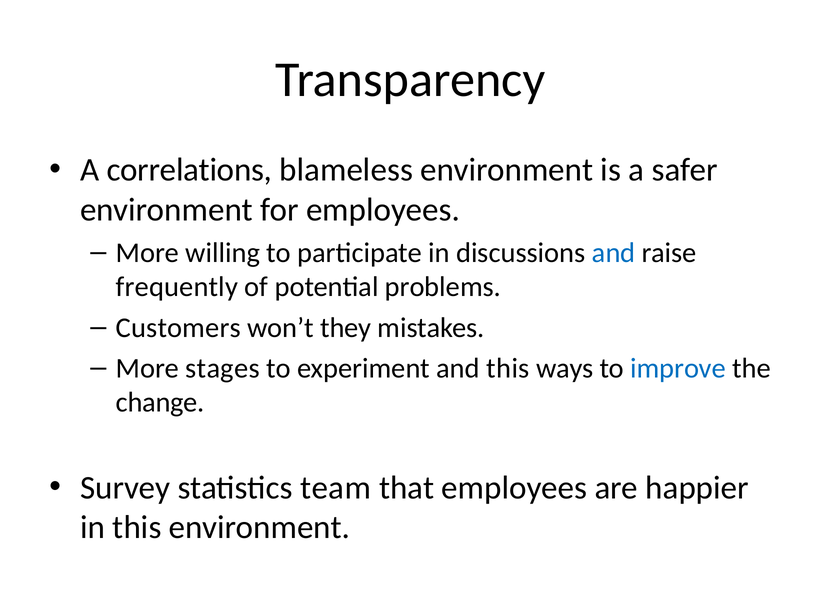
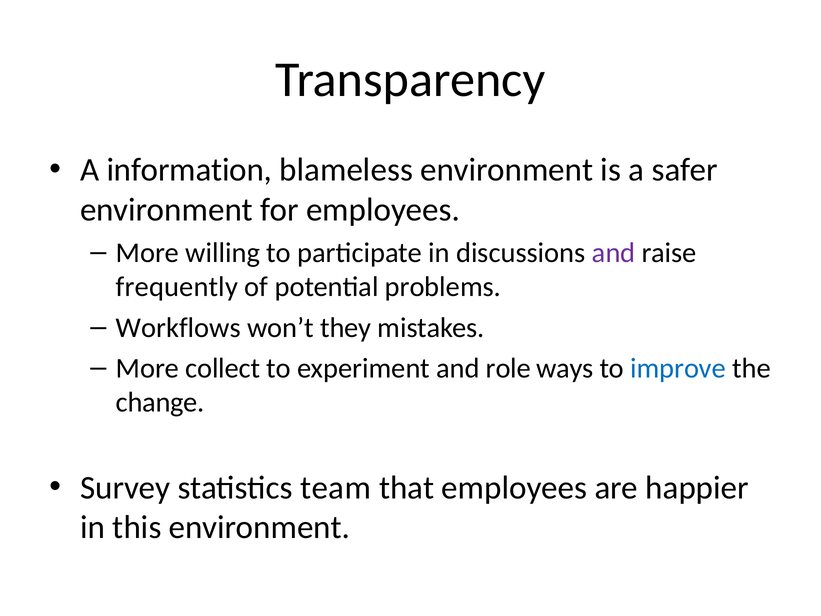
correlations: correlations -> information (189, 170)
and colour: blue -> purple (614, 253)
Customers: Customers -> Workflows (178, 327)
stages: stages -> collect (223, 368)
and this: this -> role (508, 368)
